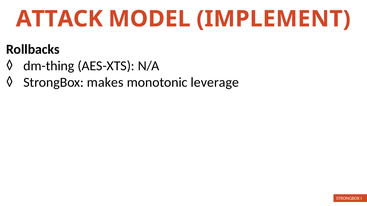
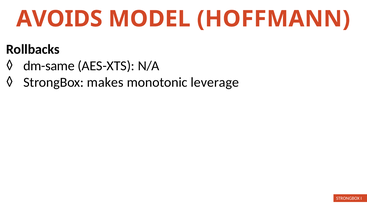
ATTACK: ATTACK -> AVOIDS (59, 19)
IMPLEMENT: IMPLEMENT -> HOFFMANN (273, 19)
dm-thing: dm-thing -> dm-same (49, 66)
